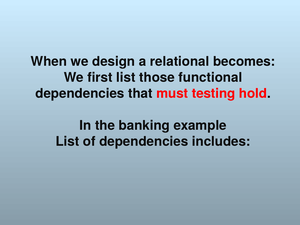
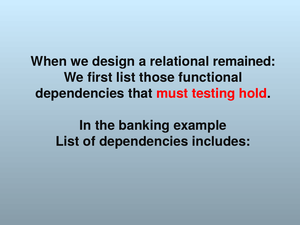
becomes: becomes -> remained (244, 61)
